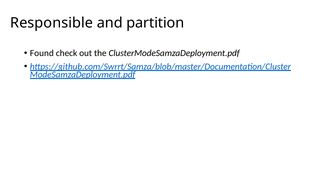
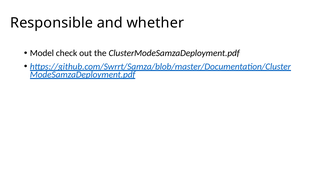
partition: partition -> whether (155, 23)
Found: Found -> Model (42, 53)
